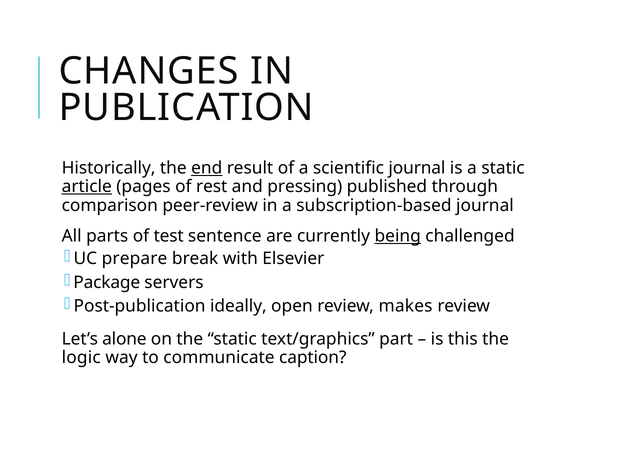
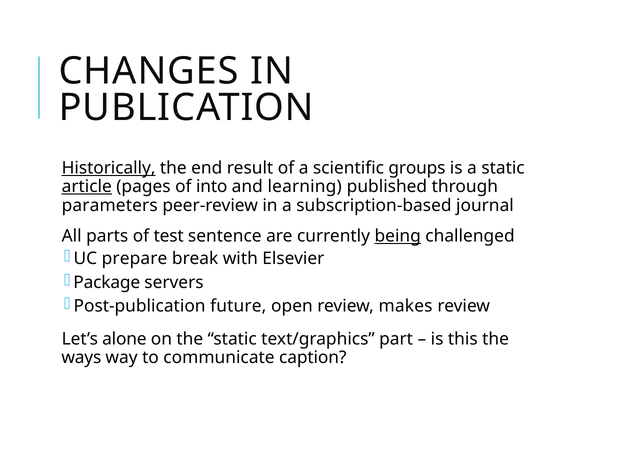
Historically underline: none -> present (109, 168)
end underline: present -> none (207, 168)
scientific journal: journal -> groups (417, 168)
rest: rest -> into (212, 187)
pressing: pressing -> learning (305, 187)
comparison: comparison -> parameters (110, 206)
ideally: ideally -> future (238, 306)
logic: logic -> ways (81, 358)
